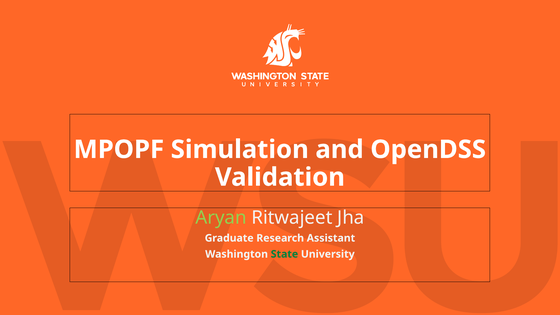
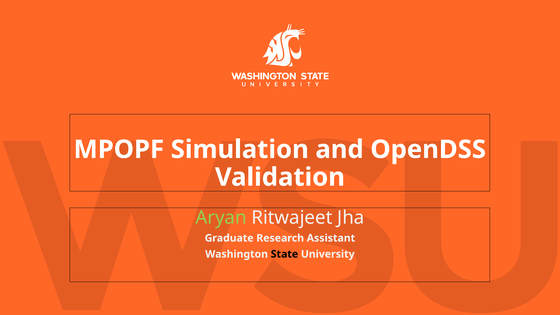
State colour: green -> black (284, 254)
